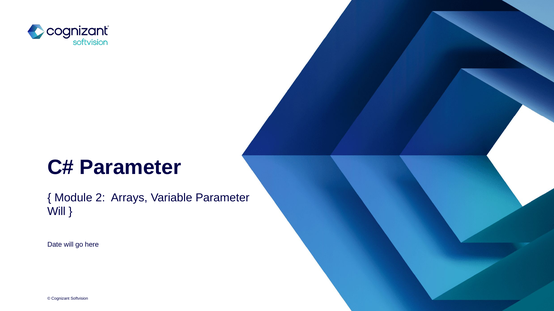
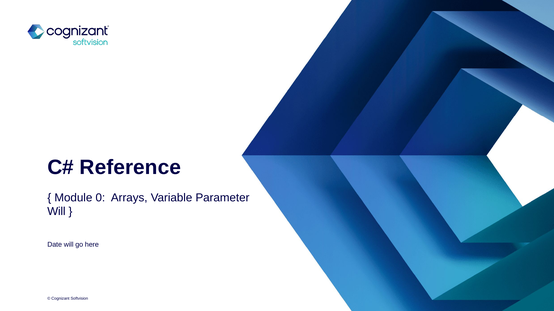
Parameter: Parameter -> Reference (130, 168)
2: 2 -> 0 (100, 198)
